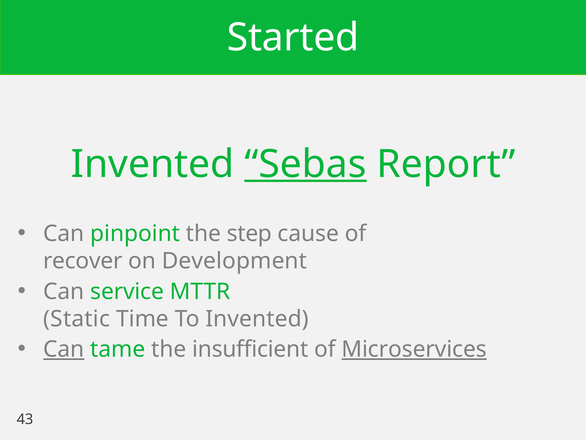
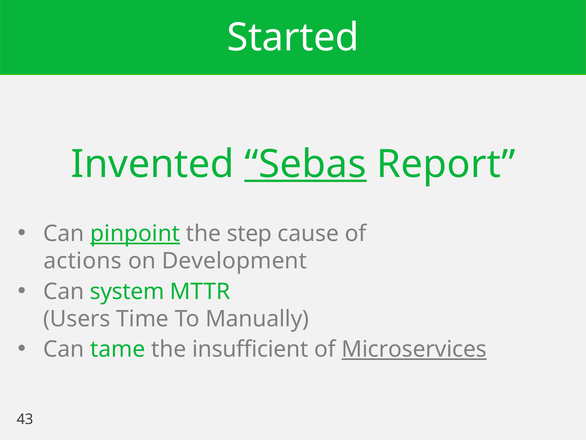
pinpoint underline: none -> present (135, 233)
recover: recover -> actions (83, 261)
service: service -> system (127, 291)
Static: Static -> Users (77, 319)
To Invented: Invented -> Manually (257, 319)
Can underline: present -> none (64, 349)
